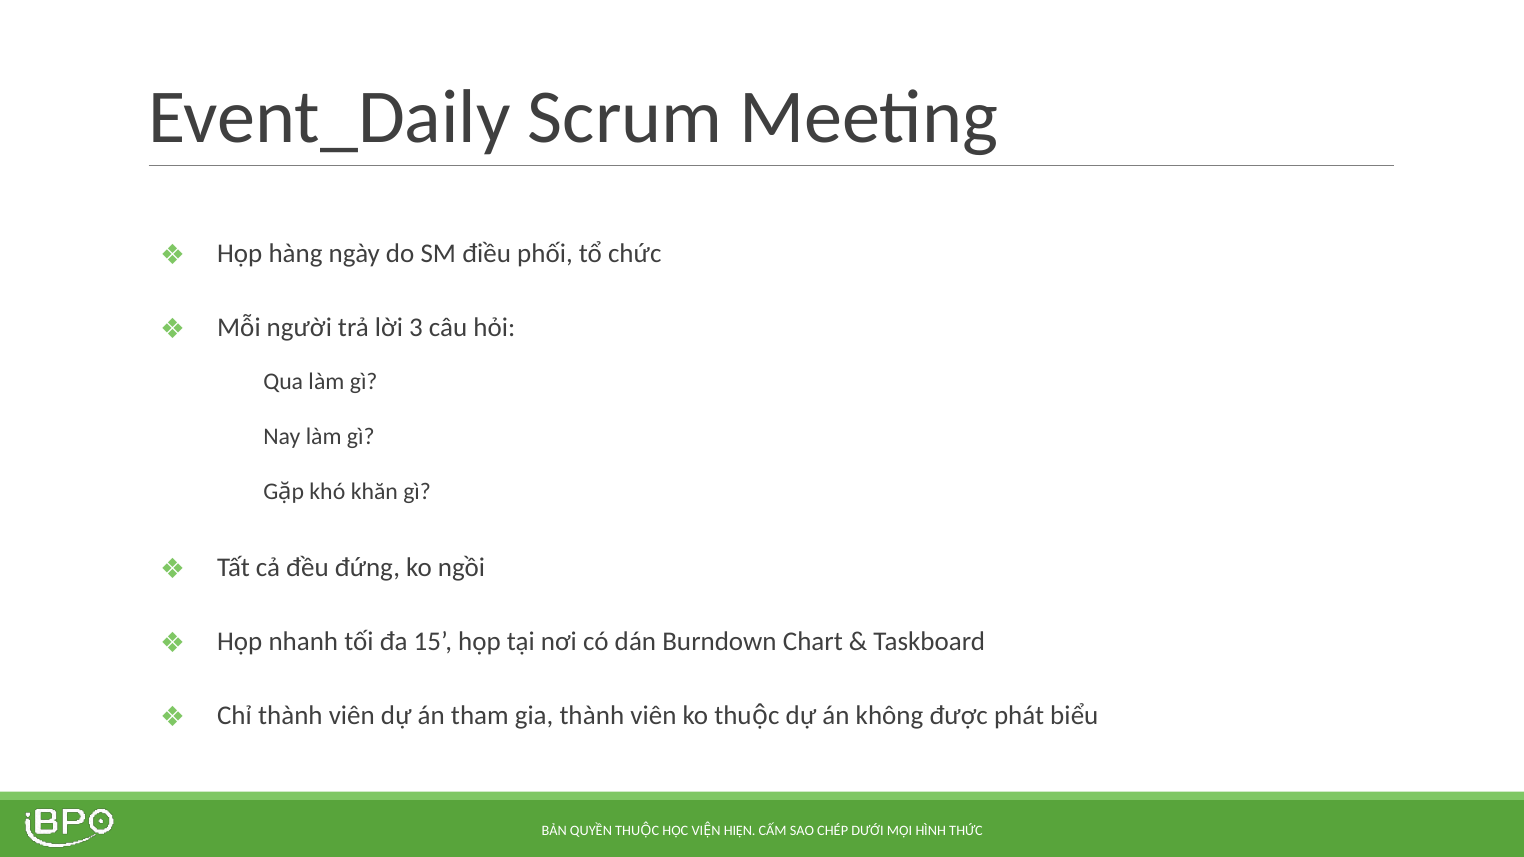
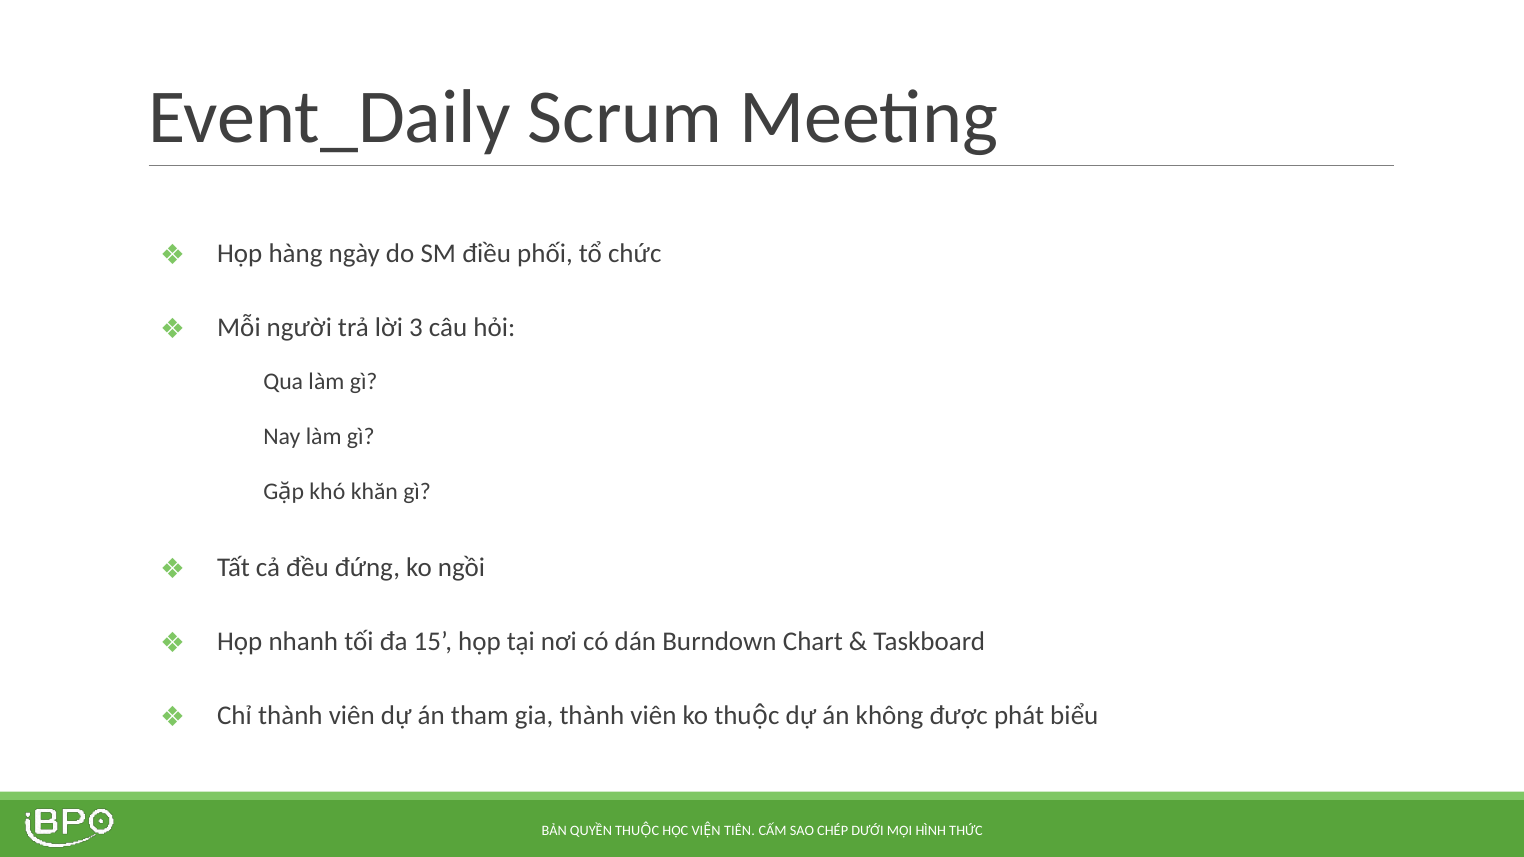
HIỆN: HIỆN -> TIÊN (739, 831)
